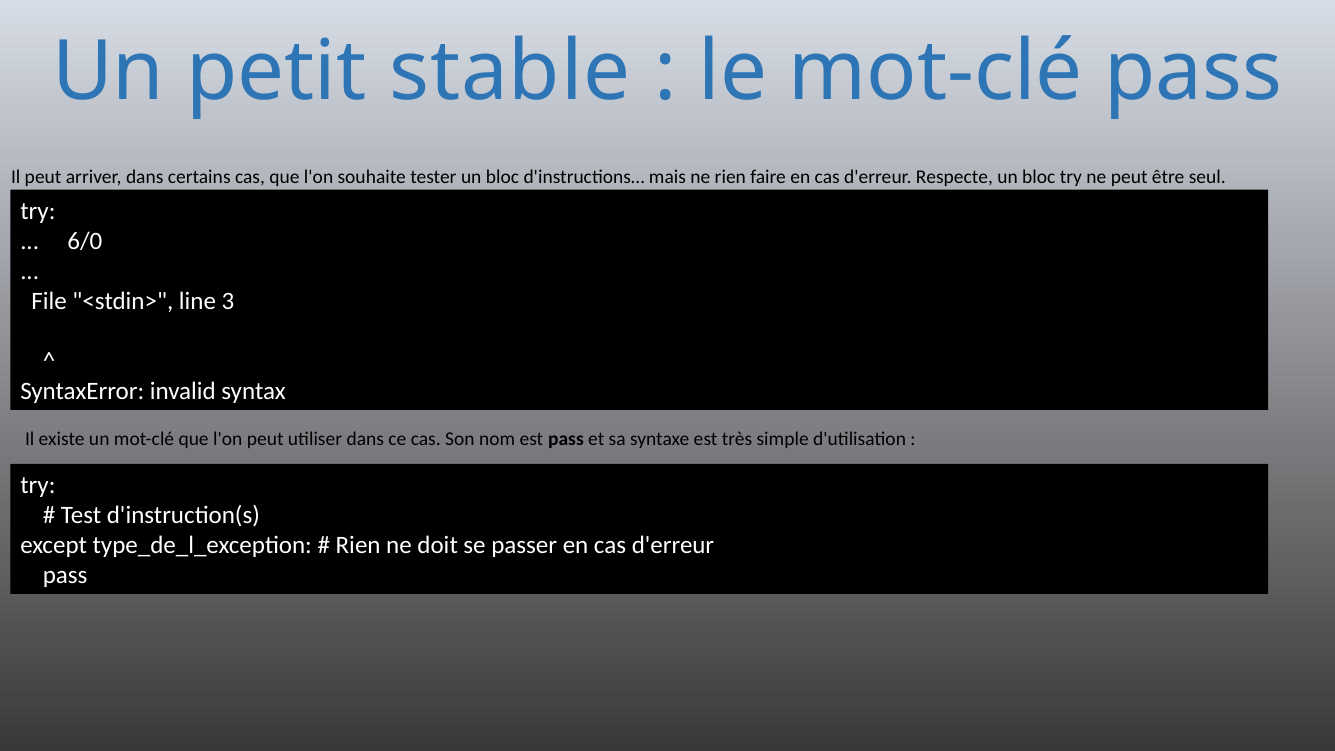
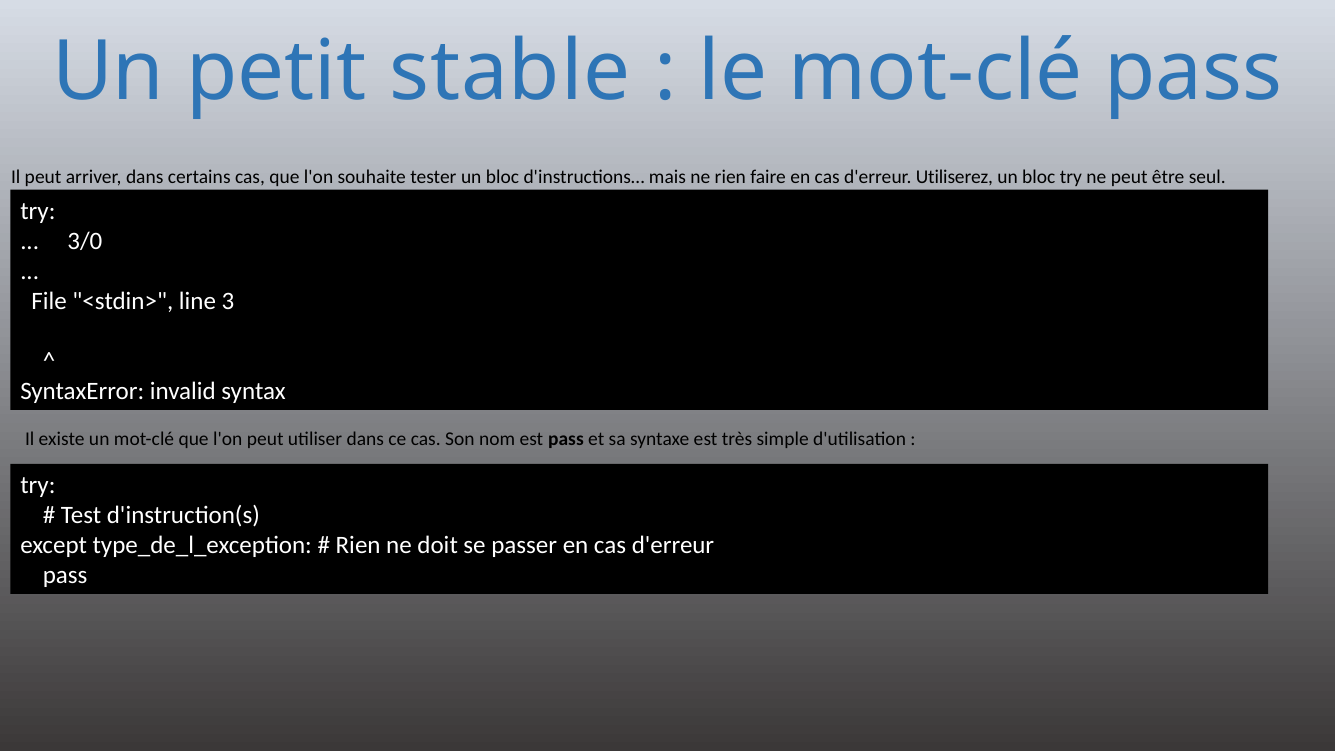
Respecte: Respecte -> Utiliserez (954, 177)
6/0: 6/0 -> 3/0 (85, 241)
